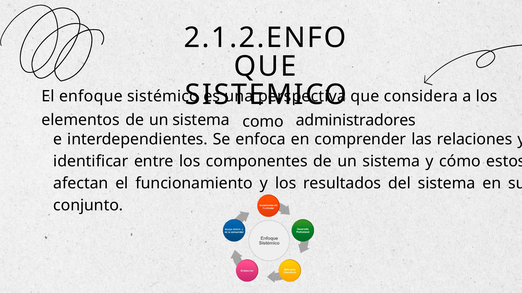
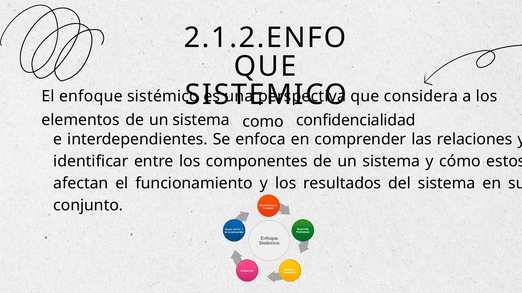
administradores: administradores -> confidencialidad (356, 121)
